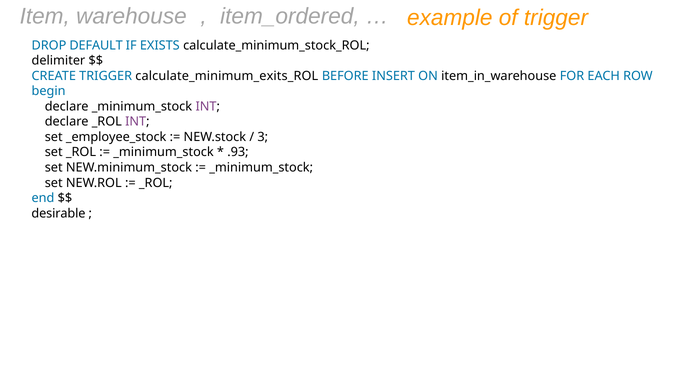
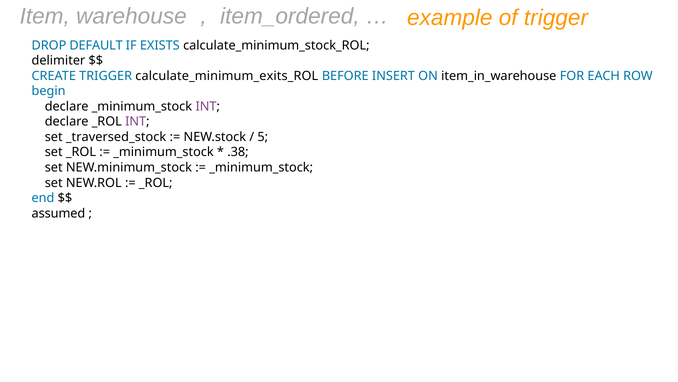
_employee_stock: _employee_stock -> _traversed_stock (116, 137)
3: 3 -> 5 (263, 137)
.93: .93 -> .38 (238, 152)
desirable: desirable -> assumed (58, 213)
